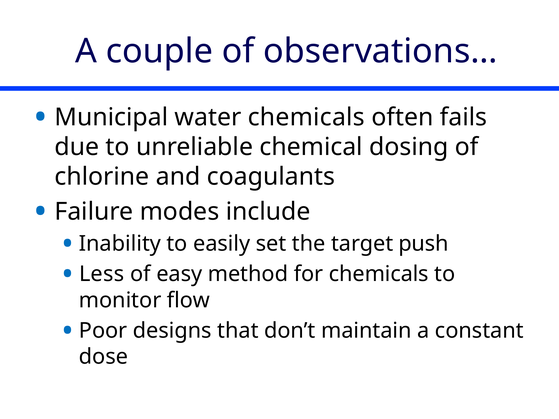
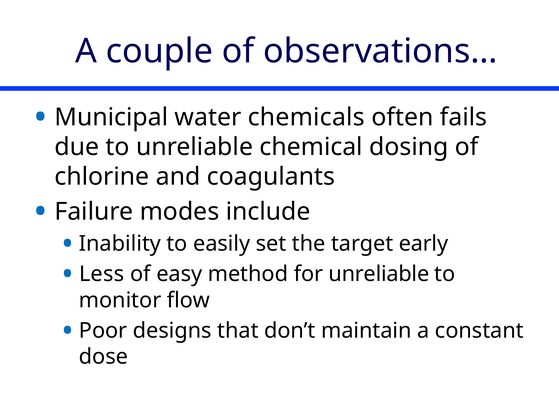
push: push -> early (423, 244)
for chemicals: chemicals -> unreliable (379, 274)
